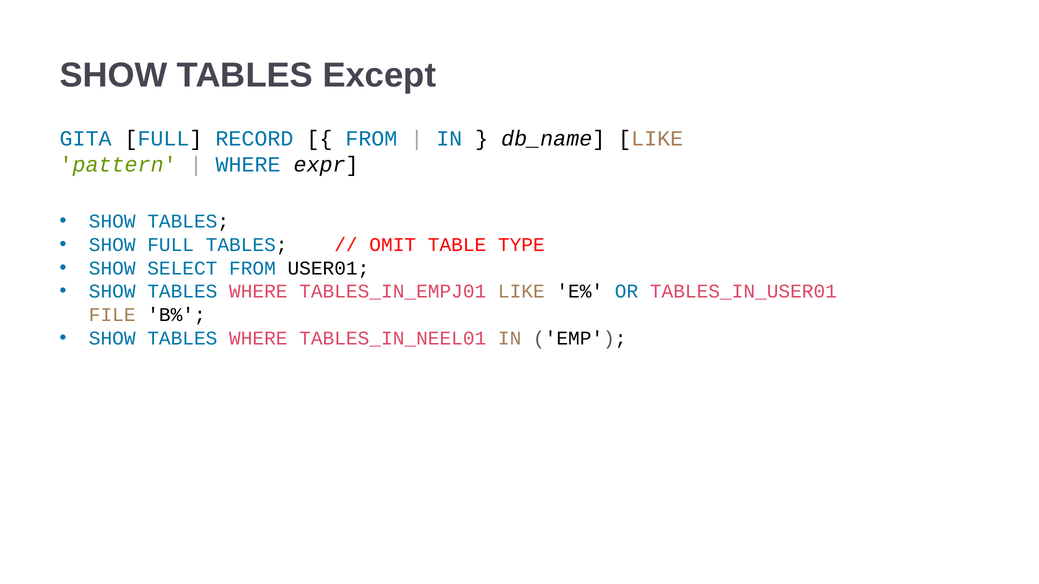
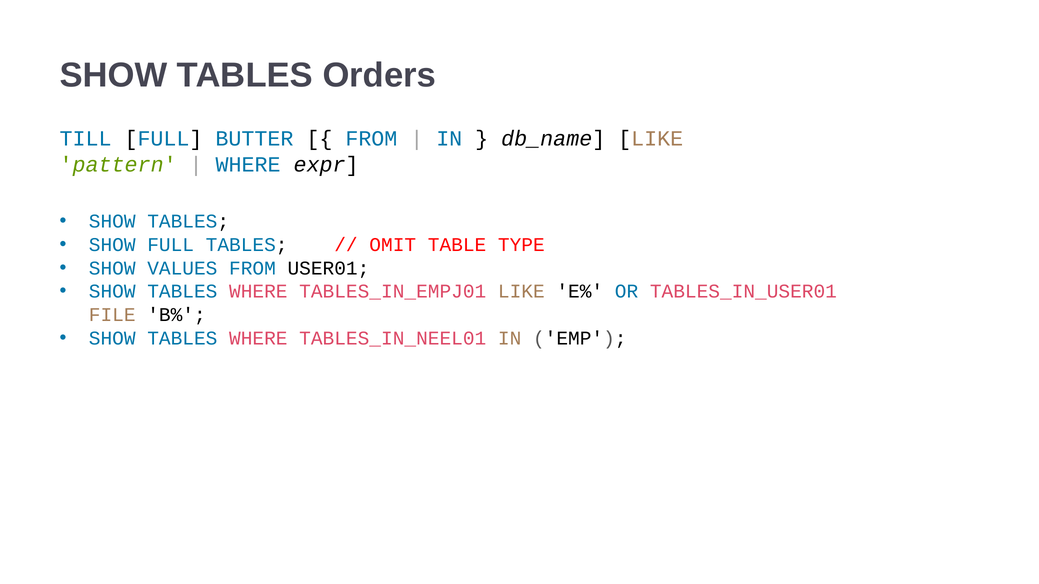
Except: Except -> Orders (379, 75)
GITA: GITA -> TILL (86, 139)
RECORD: RECORD -> BUTTER (254, 139)
SELECT: SELECT -> VALUES (182, 268)
